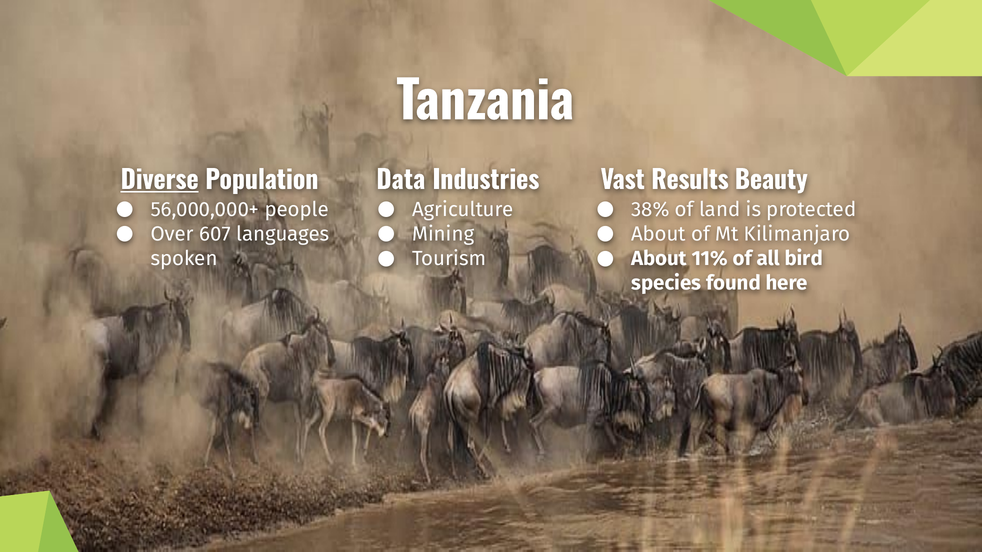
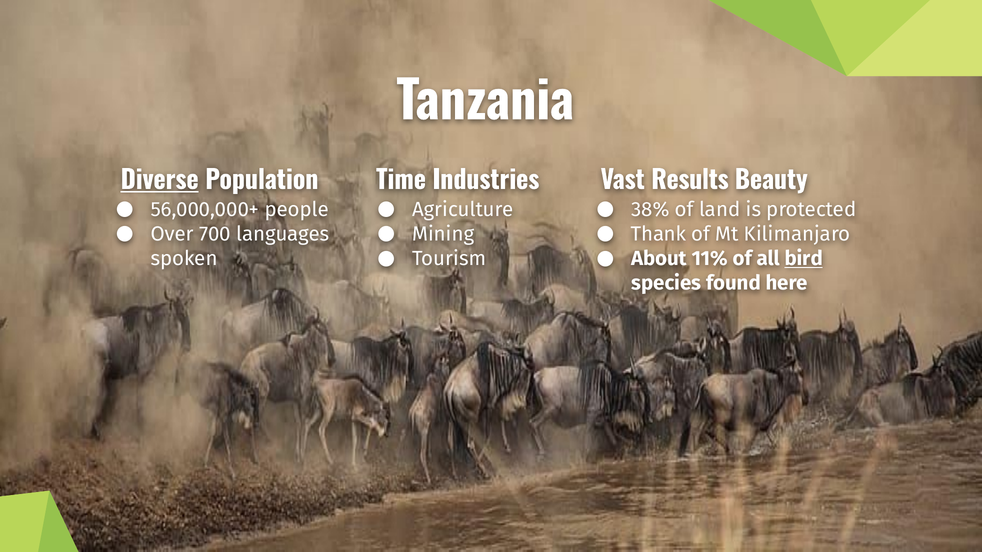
Data: Data -> Time (401, 181)
607: 607 -> 700 (215, 234)
About: About -> Thank (659, 234)
bird underline: none -> present (804, 259)
